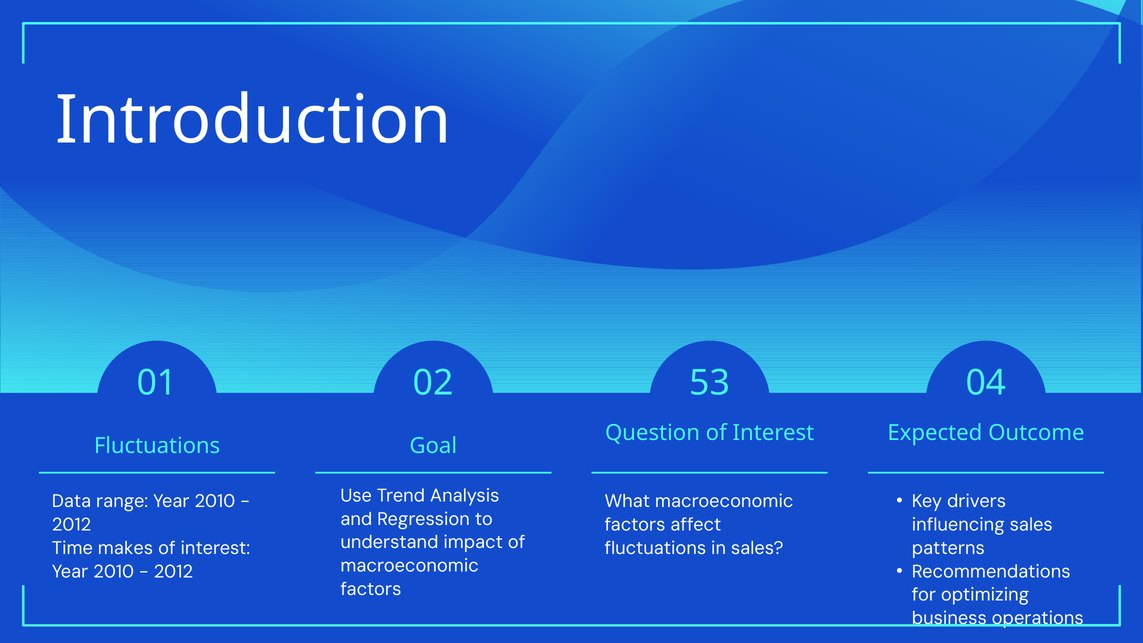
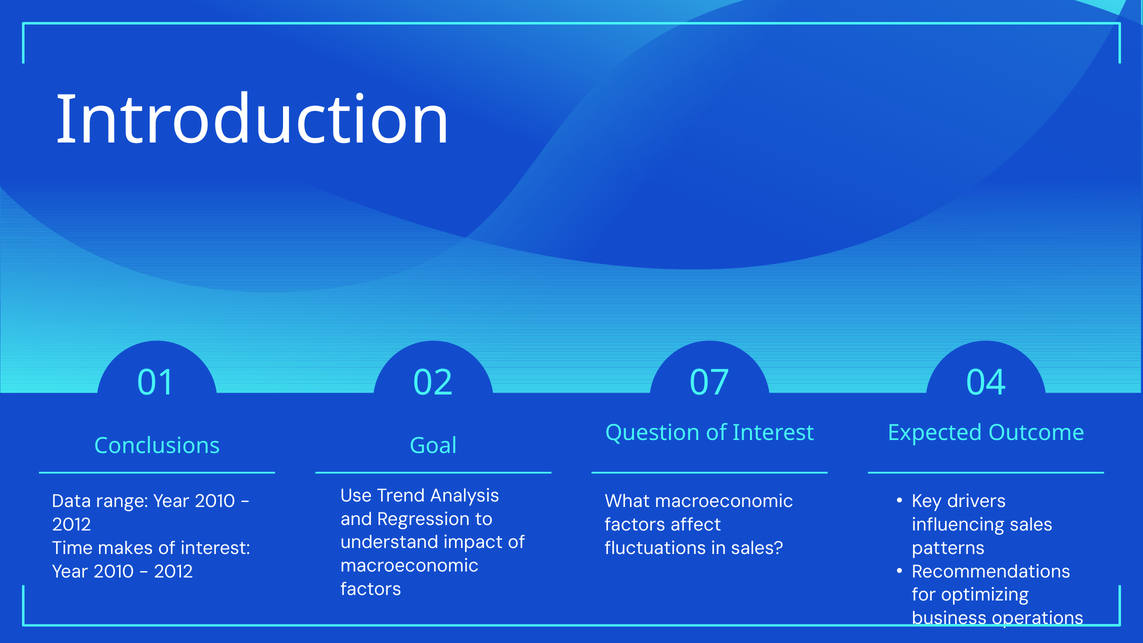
53: 53 -> 07 (710, 383)
Fluctuations: Fluctuations -> Conclusions (157, 446)
